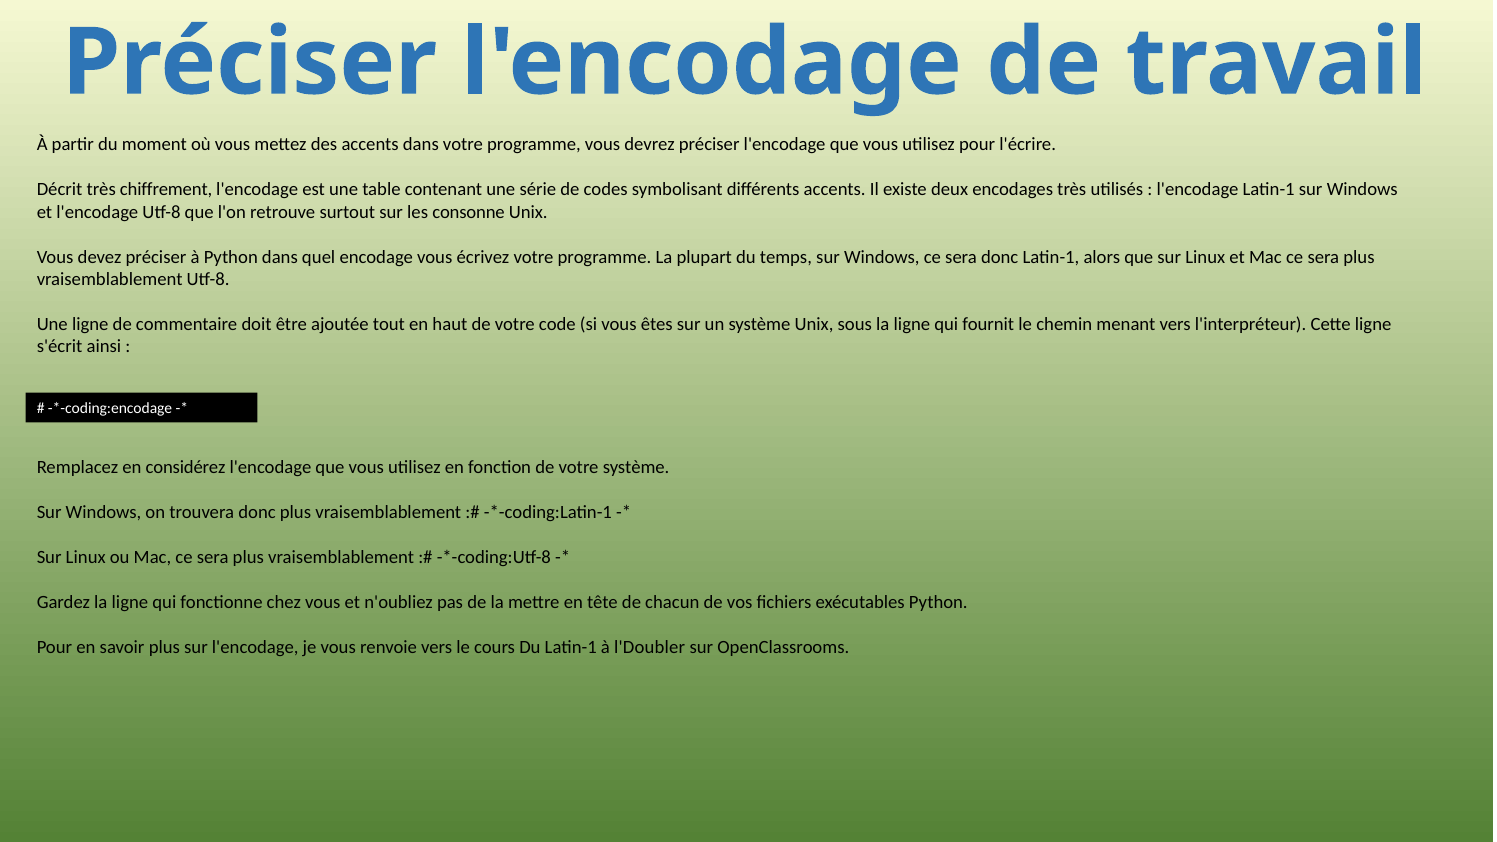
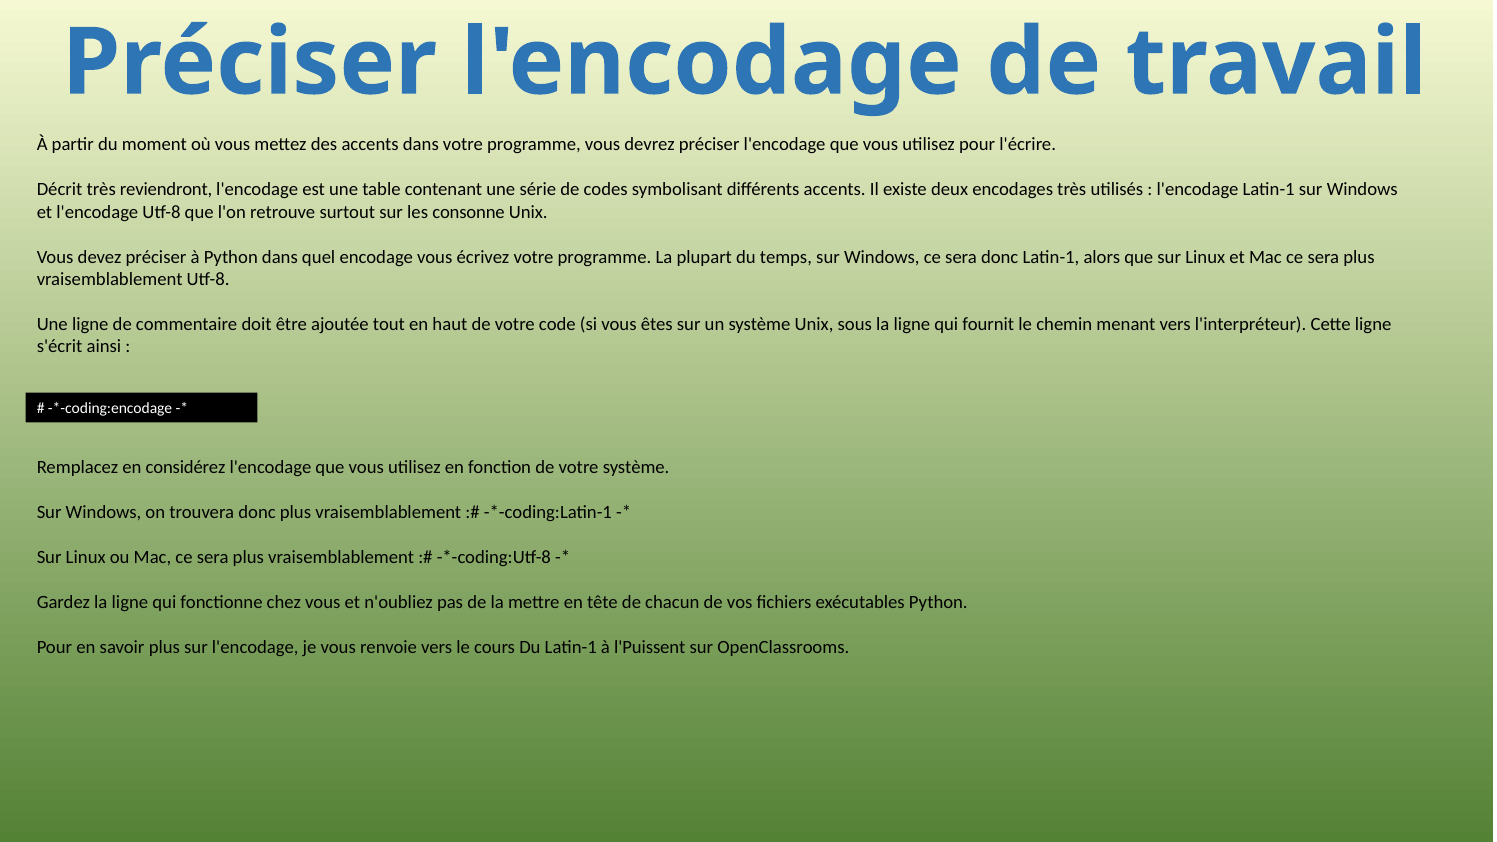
chiffrement: chiffrement -> reviendront (166, 190)
l'Doubler: l'Doubler -> l'Puissent (650, 647)
